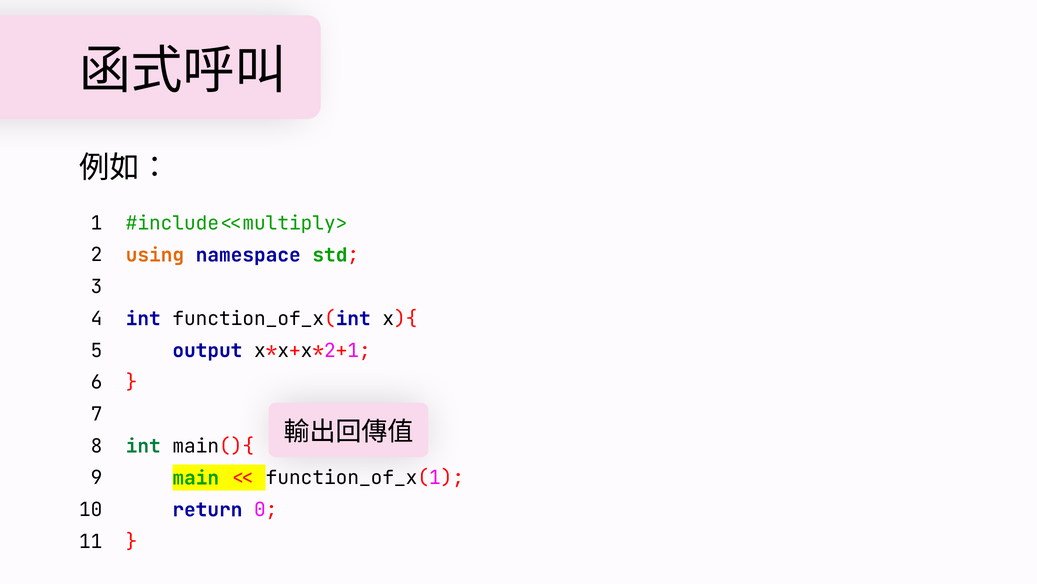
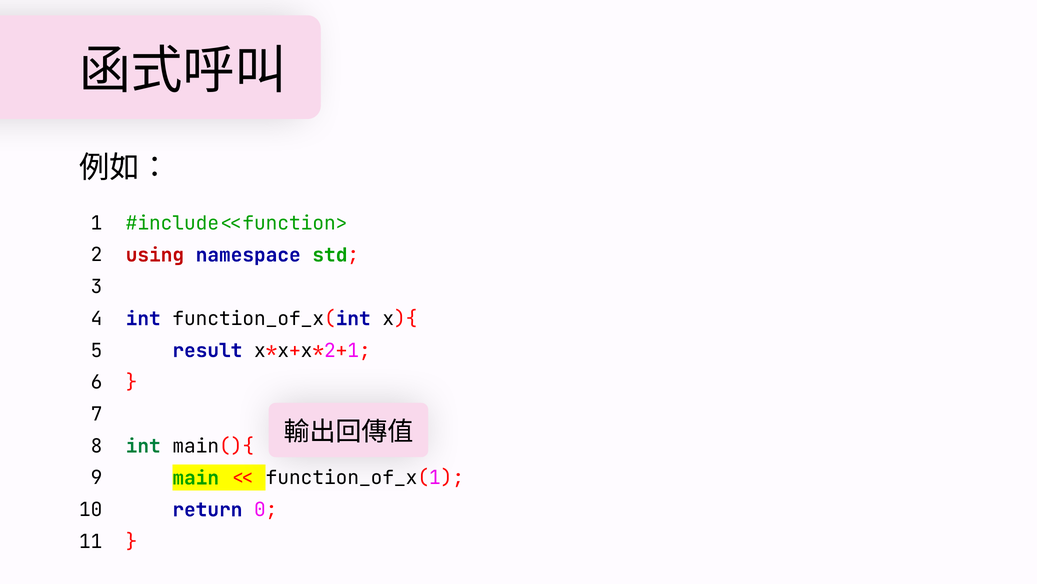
<multiply>: <multiply> -> <function> (289, 223)
using colour: orange -> red (155, 255)
output: output -> result (207, 350)
